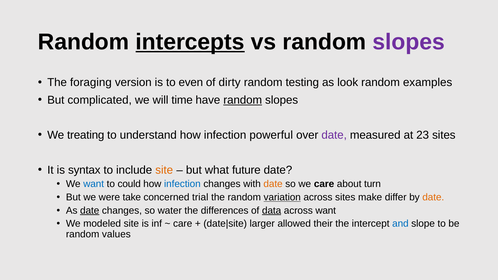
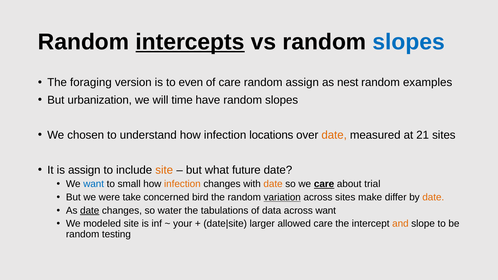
slopes colour: purple -> blue (409, 42)
of dirty: dirty -> care (230, 83)
random testing: testing -> assign (302, 83)
look: look -> nest (348, 83)
complicated: complicated -> urbanization (100, 100)
random underline: present -> none (243, 100)
treating: treating -> chosen (86, 135)
powerful: powerful -> locations (271, 135)
date colour: purple -> orange (334, 135)
23: 23 -> 21 (423, 135)
is syntax: syntax -> assign (84, 170)
could: could -> small (129, 184)
infection colour: blue -> orange (182, 184)
care underline: none -> present (324, 184)
turn: turn -> trial (372, 184)
trial: trial -> bird (200, 197)
differences: differences -> tabulations (225, 211)
data underline: present -> none (272, 211)
care: care -> your (183, 224)
allowed their: their -> care (323, 224)
and colour: blue -> orange (400, 224)
values: values -> testing (116, 234)
